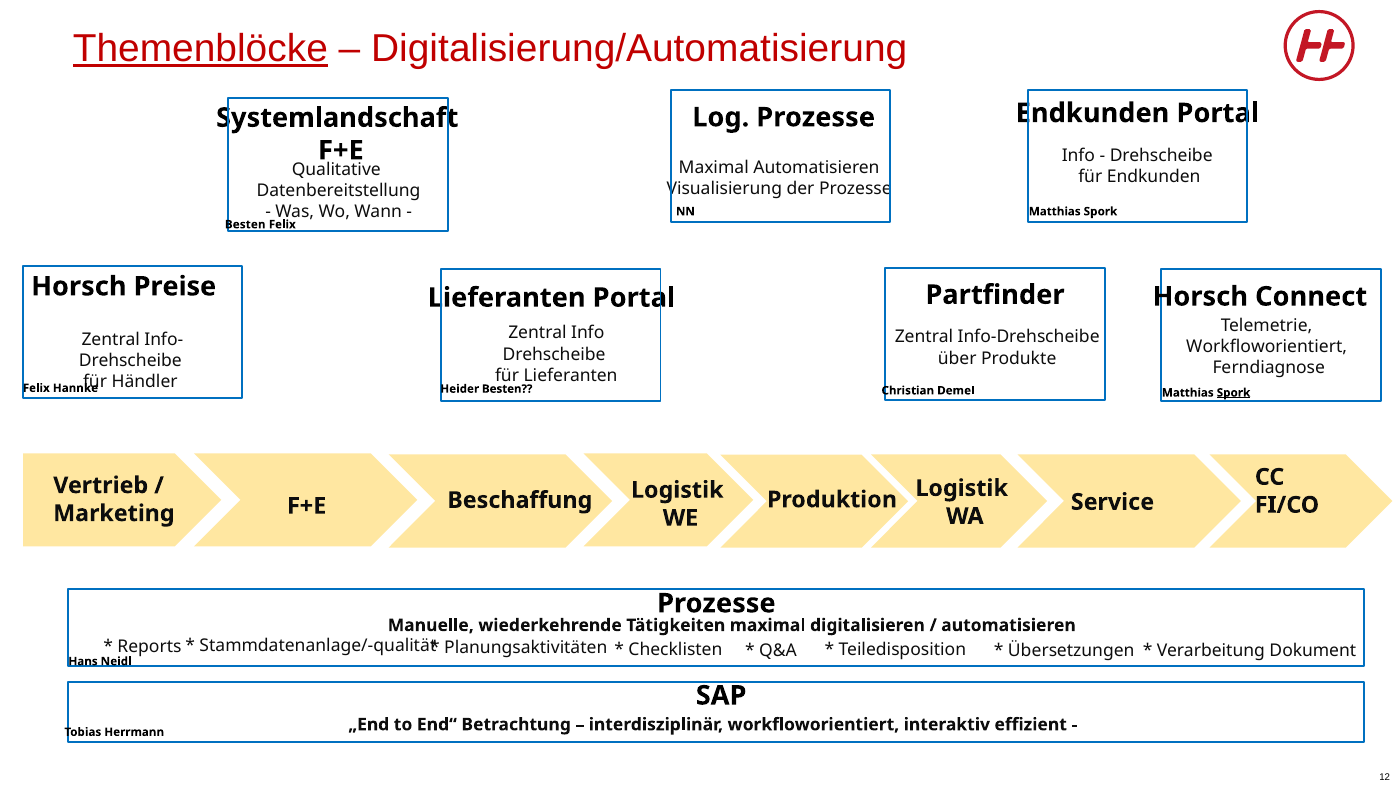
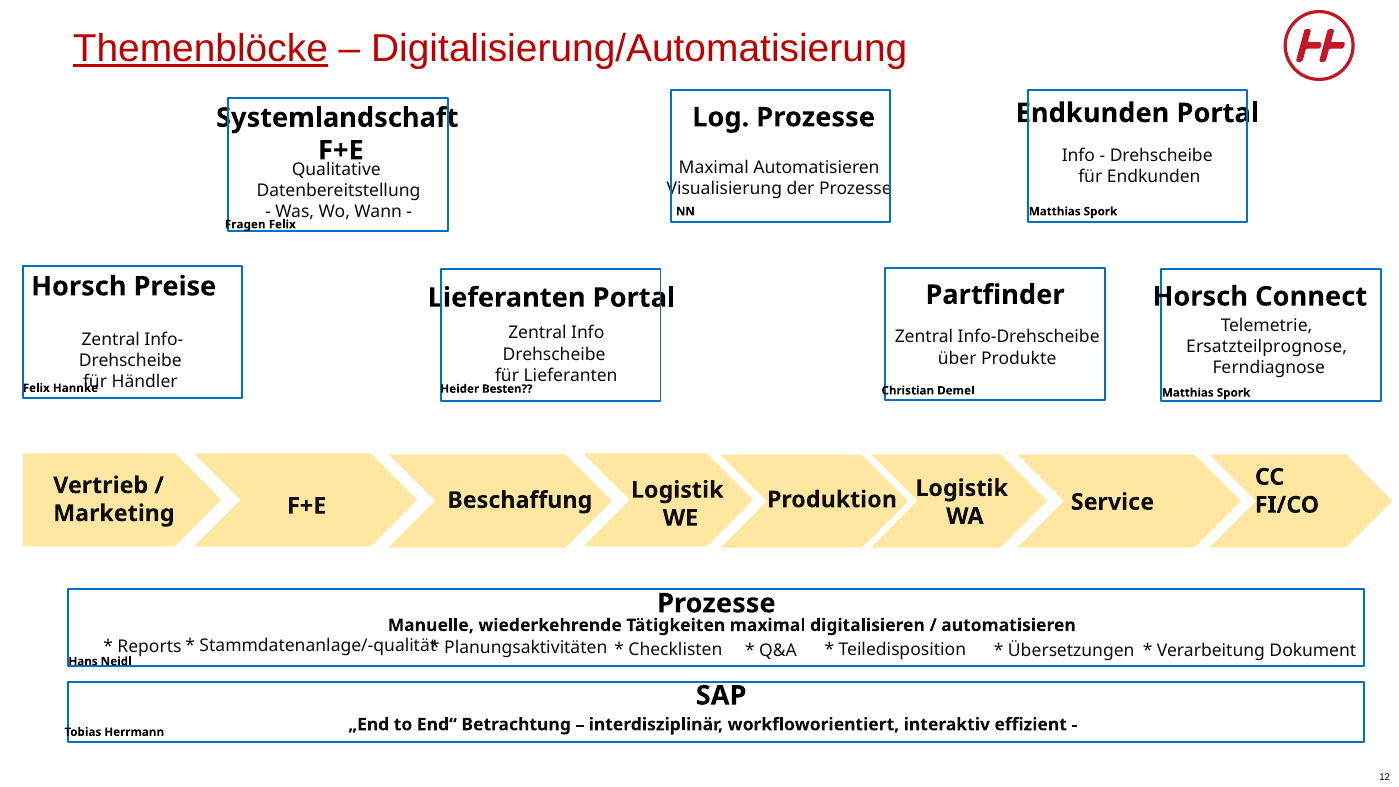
Besten: Besten -> Fragen (245, 224)
Workfloworientiert: Workfloworientiert -> Ersatzteilprognose (1267, 347)
Spork underline: present -> none (1234, 393)
